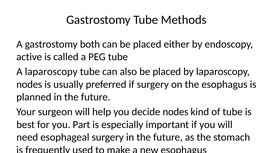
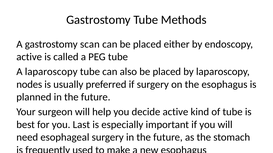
both: both -> scan (90, 44)
decide nodes: nodes -> active (175, 112)
Part: Part -> Last (81, 125)
